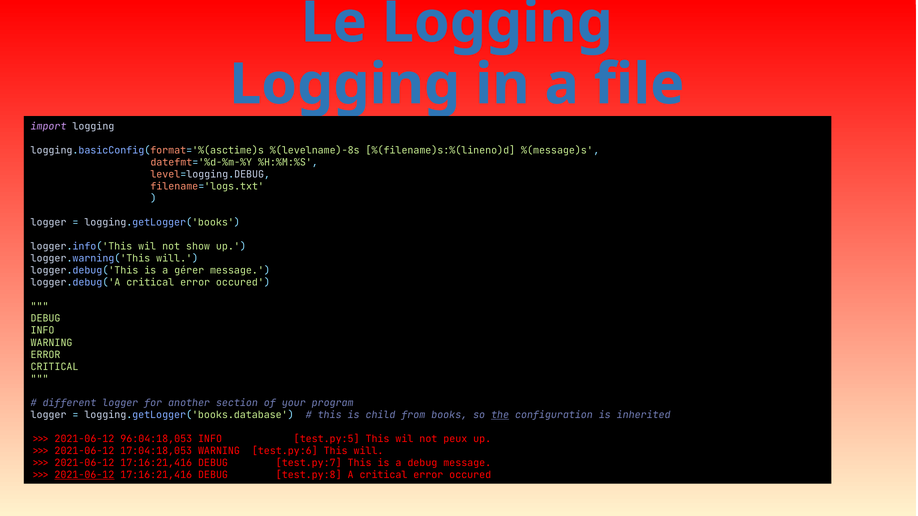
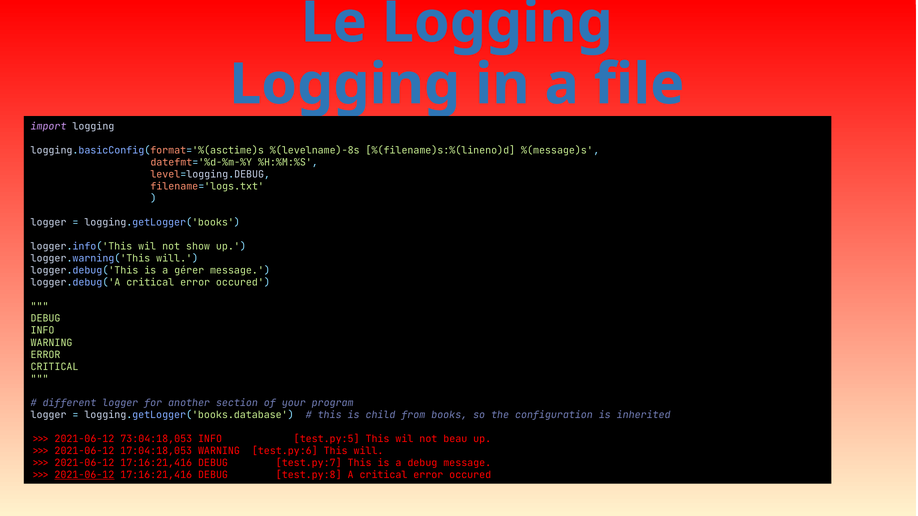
the underline: present -> none (500, 415)
96:04:18,053: 96:04:18,053 -> 73:04:18,053 (156, 439)
peux: peux -> beau (455, 439)
